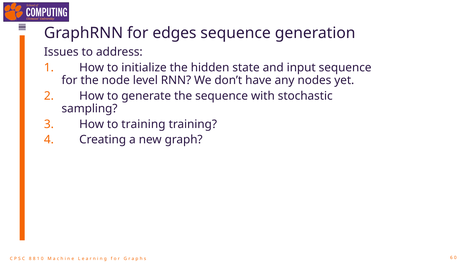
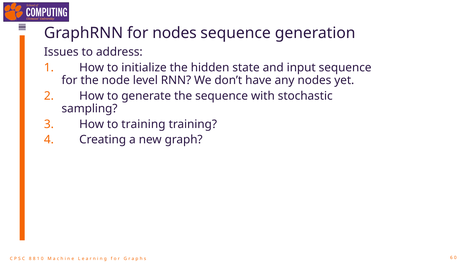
for edges: edges -> nodes (174, 33)
